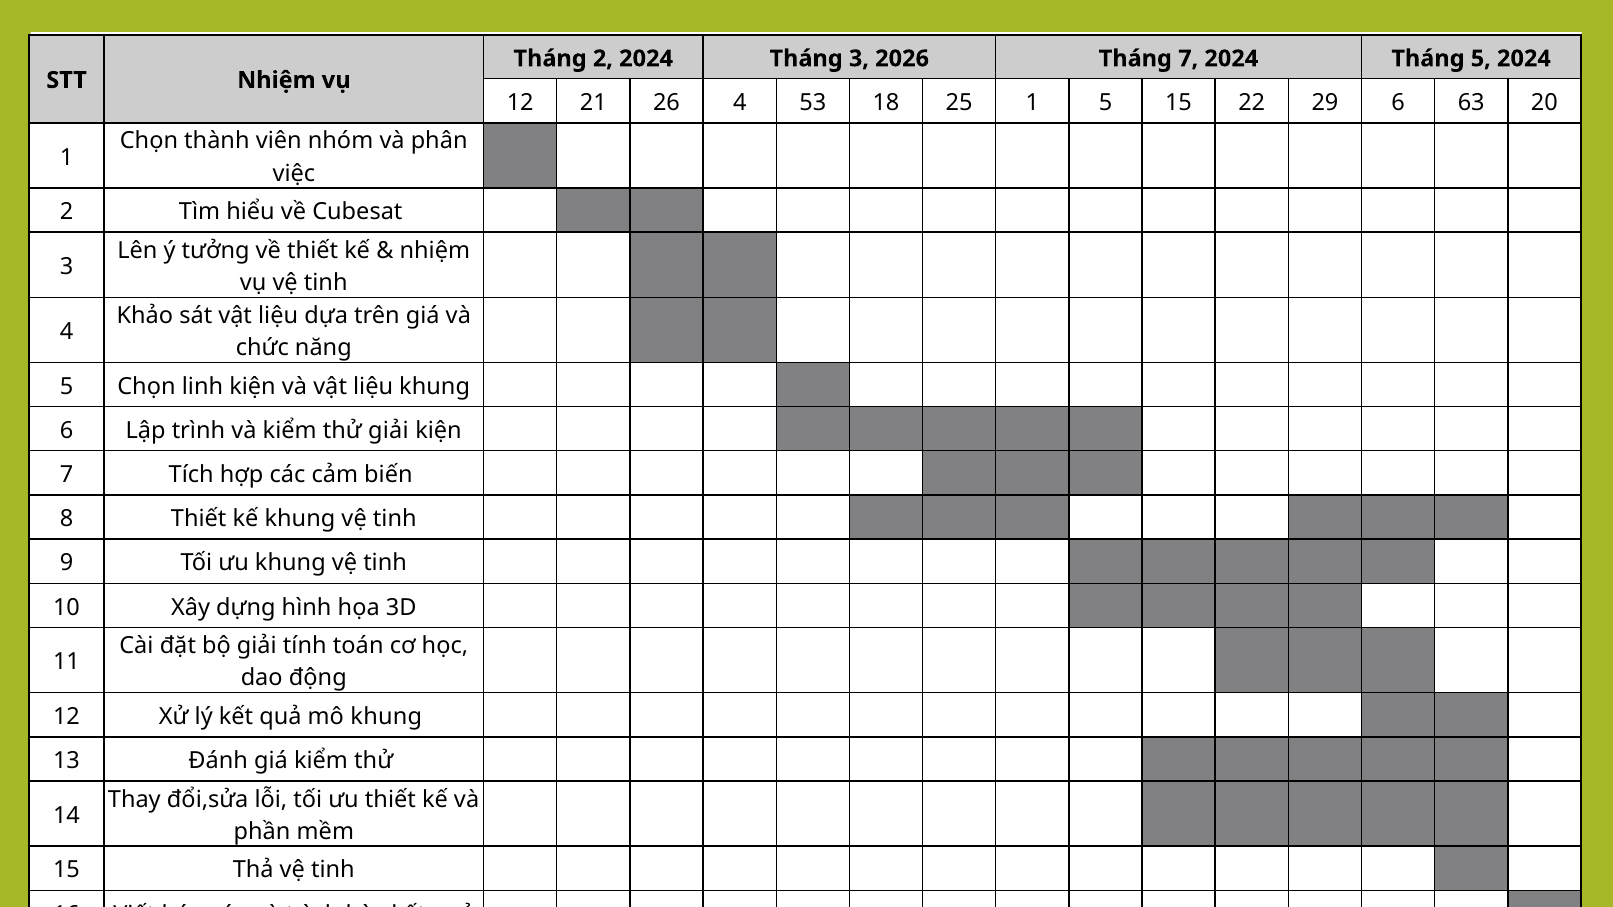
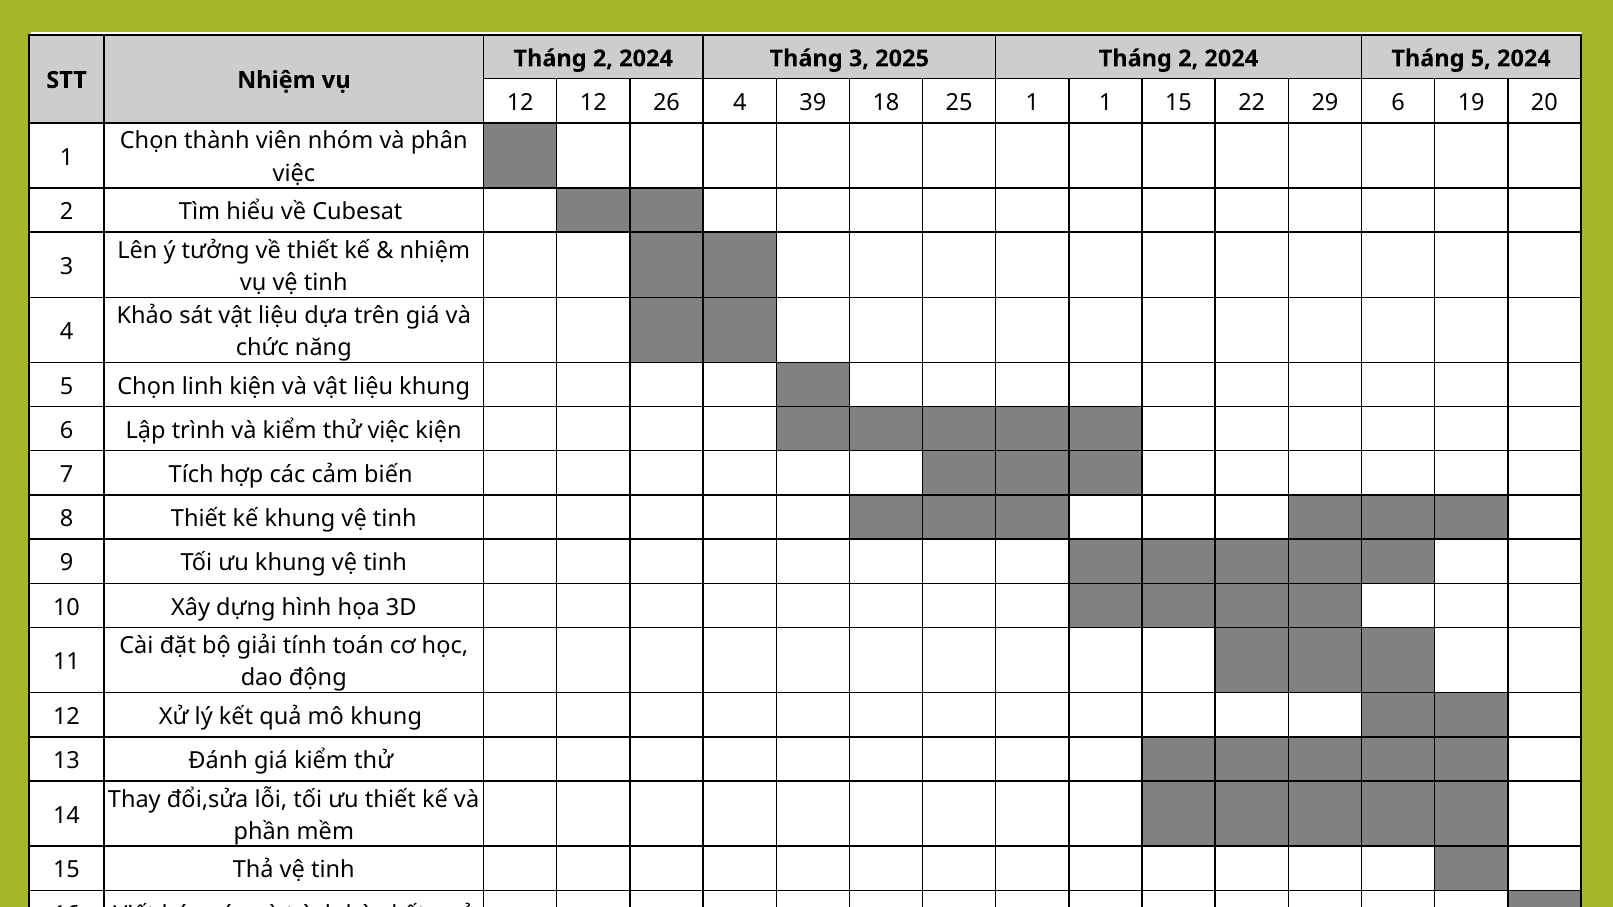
2026: 2026 -> 2025 (902, 59)
7: 7 -> 2 (1188, 59)
12 21: 21 -> 12 (593, 103)
53: 53 -> 39 (813, 103)
1 5: 5 -> 1 (1106, 103)
63: 63 -> 19 (1471, 103)
thử giải: giải -> việc (389, 431)
